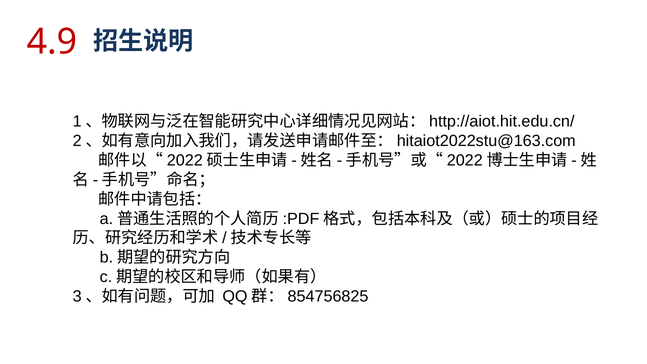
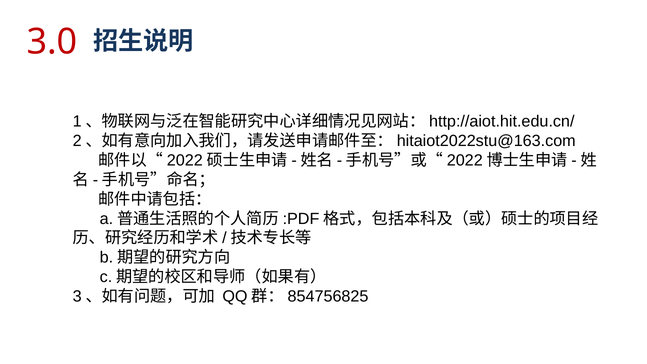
4.9: 4.9 -> 3.0 (52, 42)
